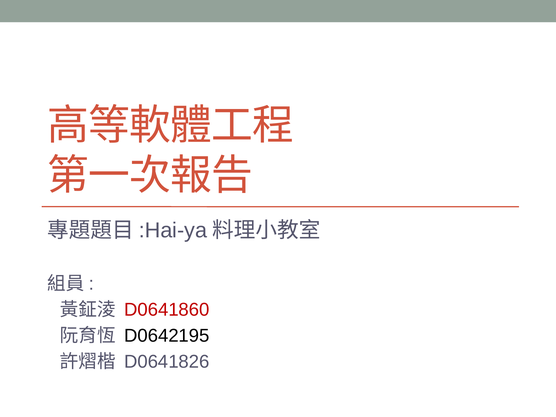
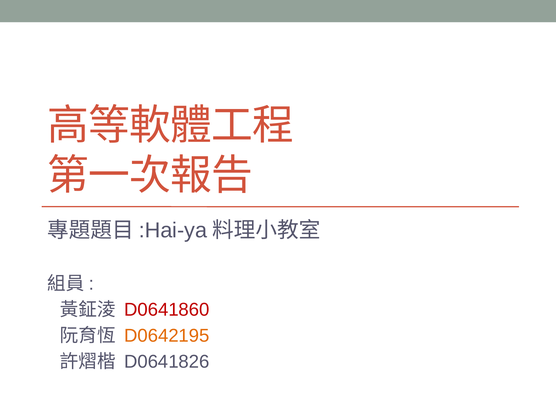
D0642195 colour: black -> orange (167, 336)
